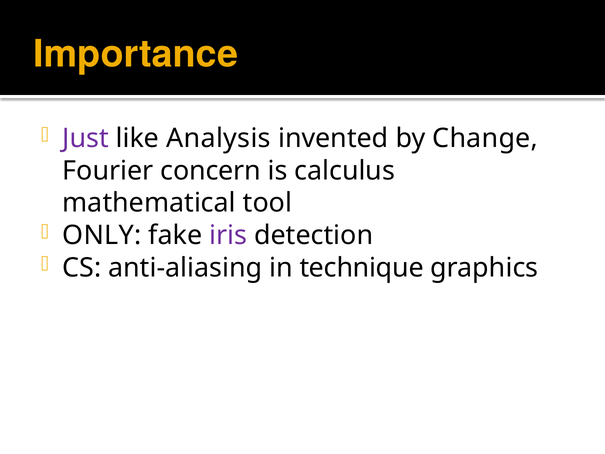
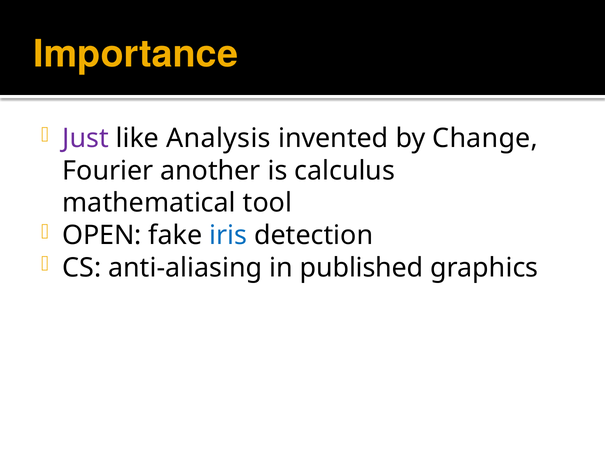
concern: concern -> another (211, 171)
ONLY: ONLY -> OPEN (102, 235)
iris colour: purple -> blue (228, 235)
technique: technique -> published (362, 268)
